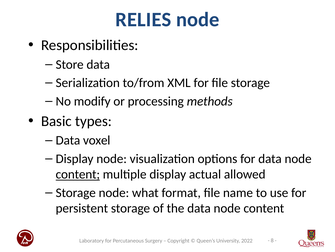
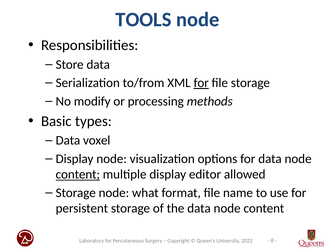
RELIES: RELIES -> TOOLS (143, 20)
for underline: none -> present (201, 83)
actual: actual -> editor (205, 174)
